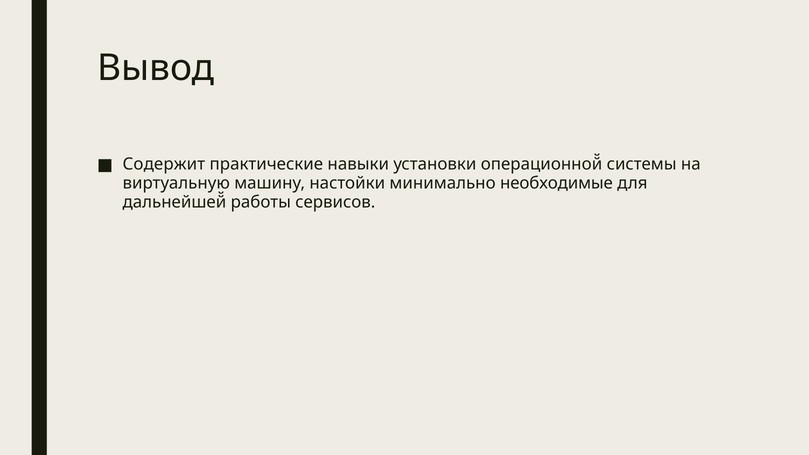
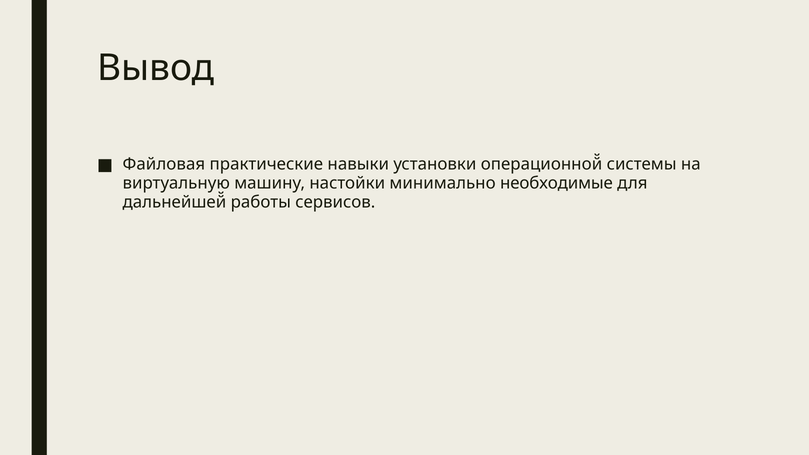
Содержит: Содержит -> Файловая (164, 164)
